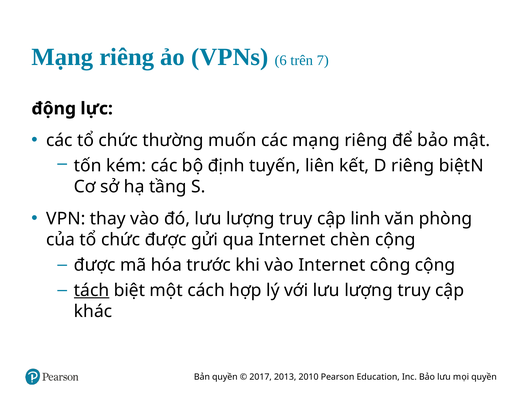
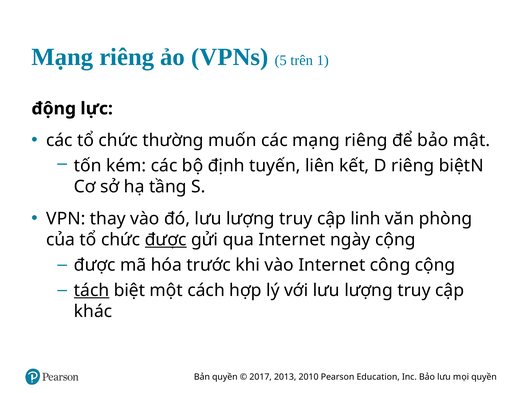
6: 6 -> 5 (281, 60)
7: 7 -> 1 (323, 60)
được underline: none -> present (166, 240)
chèn: chèn -> ngày (350, 240)
